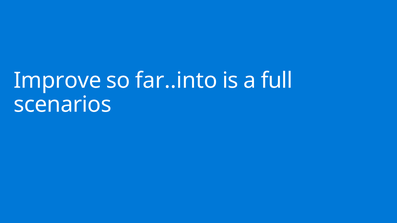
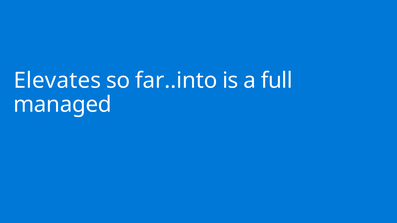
Improve: Improve -> Elevates (57, 81)
scenarios: scenarios -> managed (62, 105)
